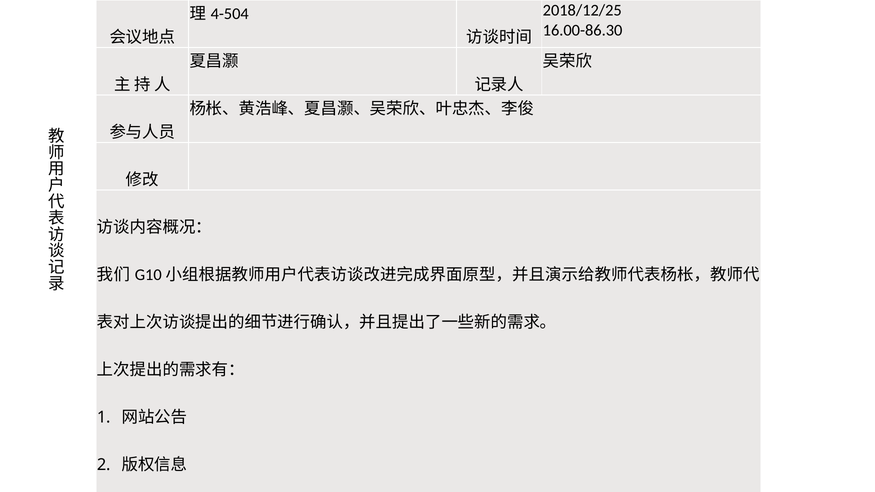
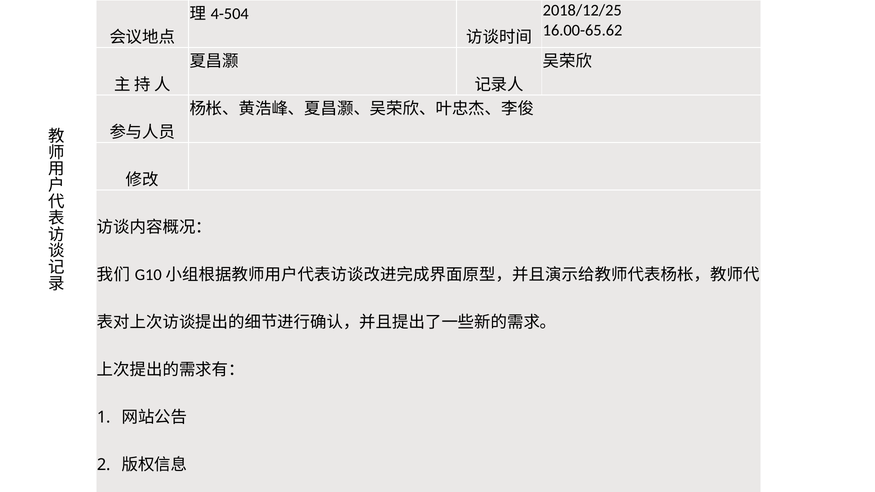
16.00-86.30: 16.00-86.30 -> 16.00-65.62 (583, 30)
